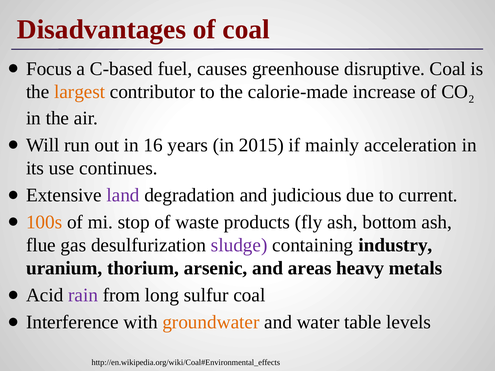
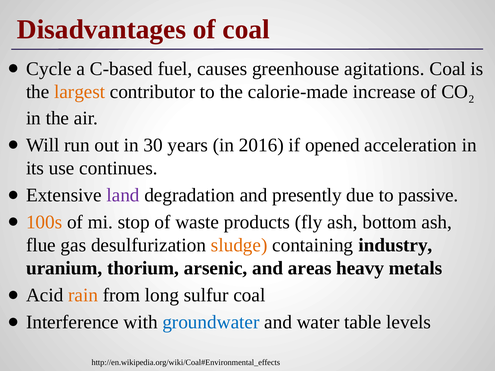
Focus: Focus -> Cycle (49, 69)
disruptive: disruptive -> agitations (384, 69)
16: 16 -> 30 (153, 145)
2015: 2015 -> 2016 (261, 145)
mainly: mainly -> opened (332, 145)
judicious: judicious -> presently (307, 195)
current: current -> passive (428, 195)
sludge colour: purple -> orange (239, 245)
rain colour: purple -> orange (83, 295)
groundwater colour: orange -> blue (211, 322)
